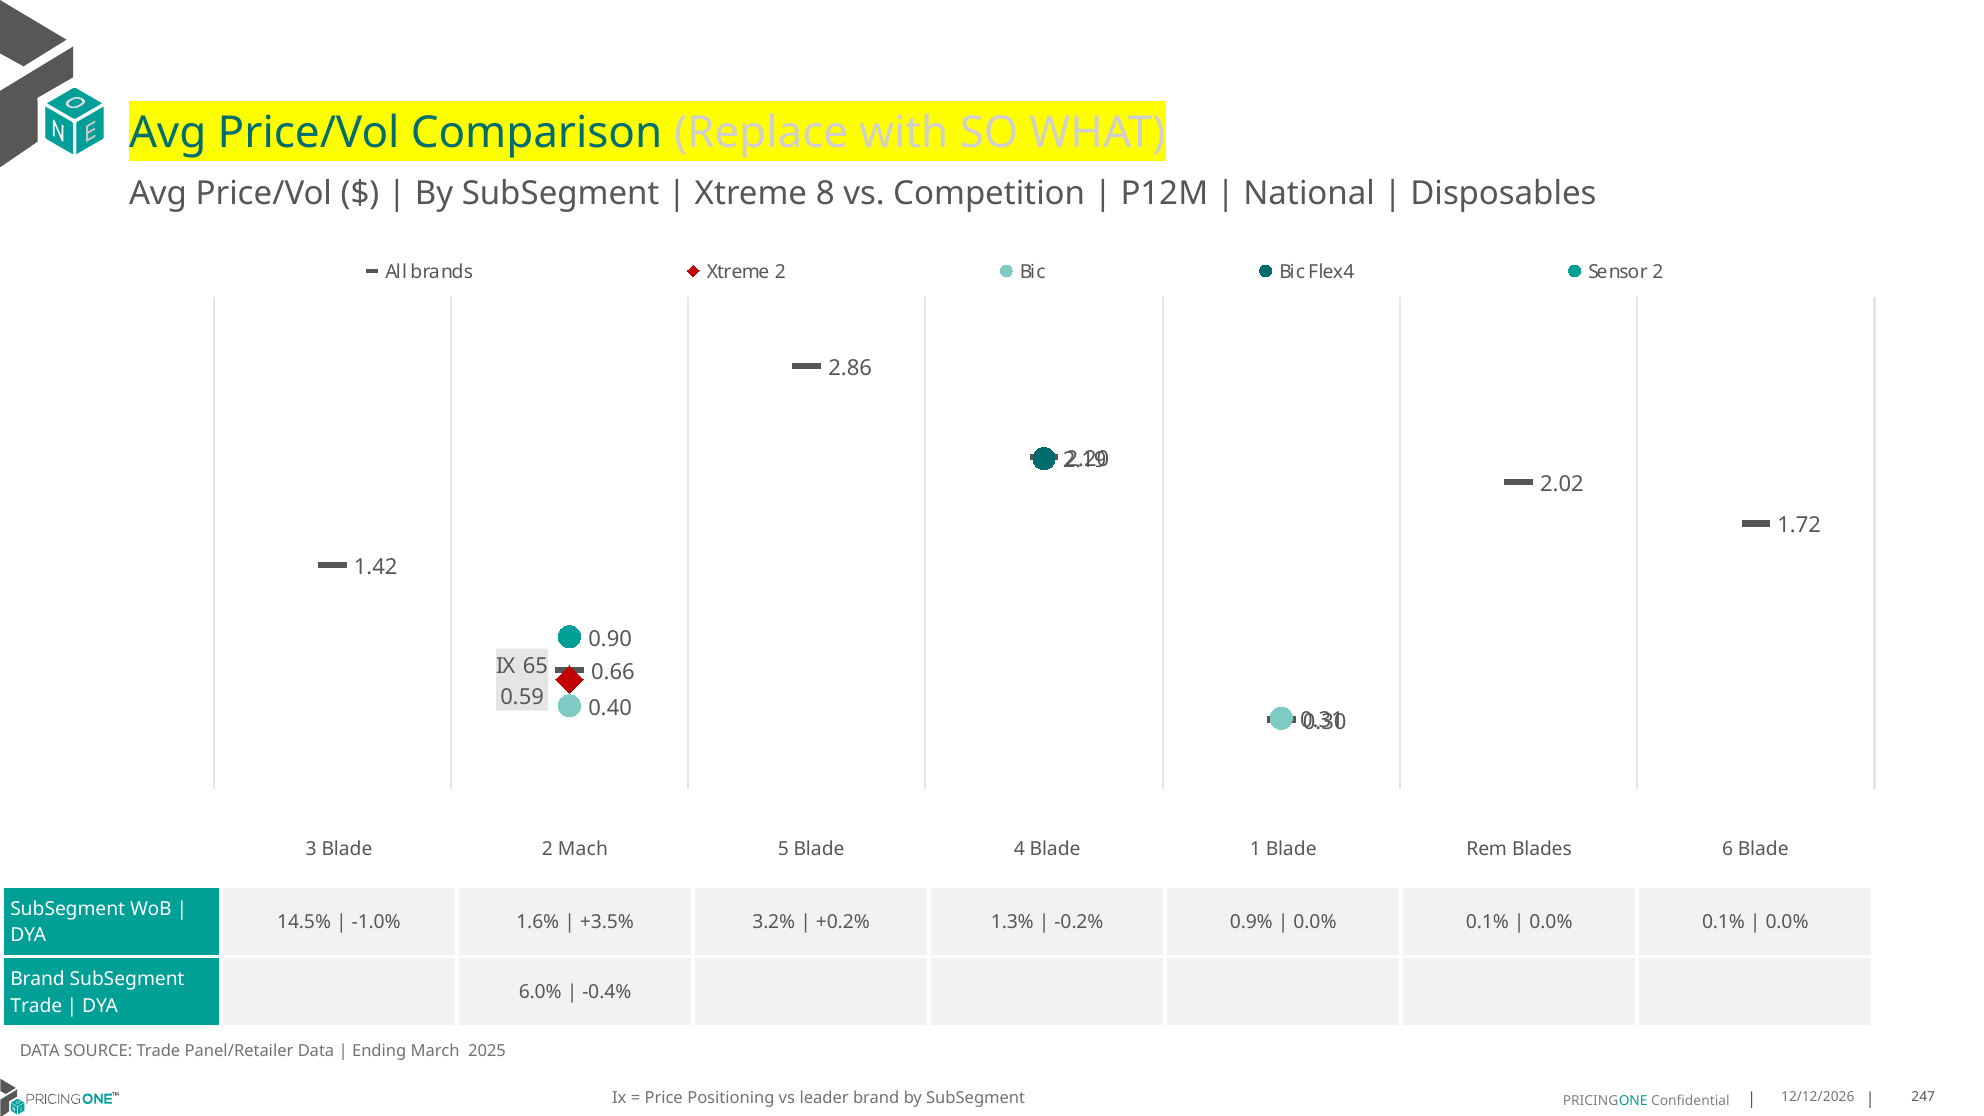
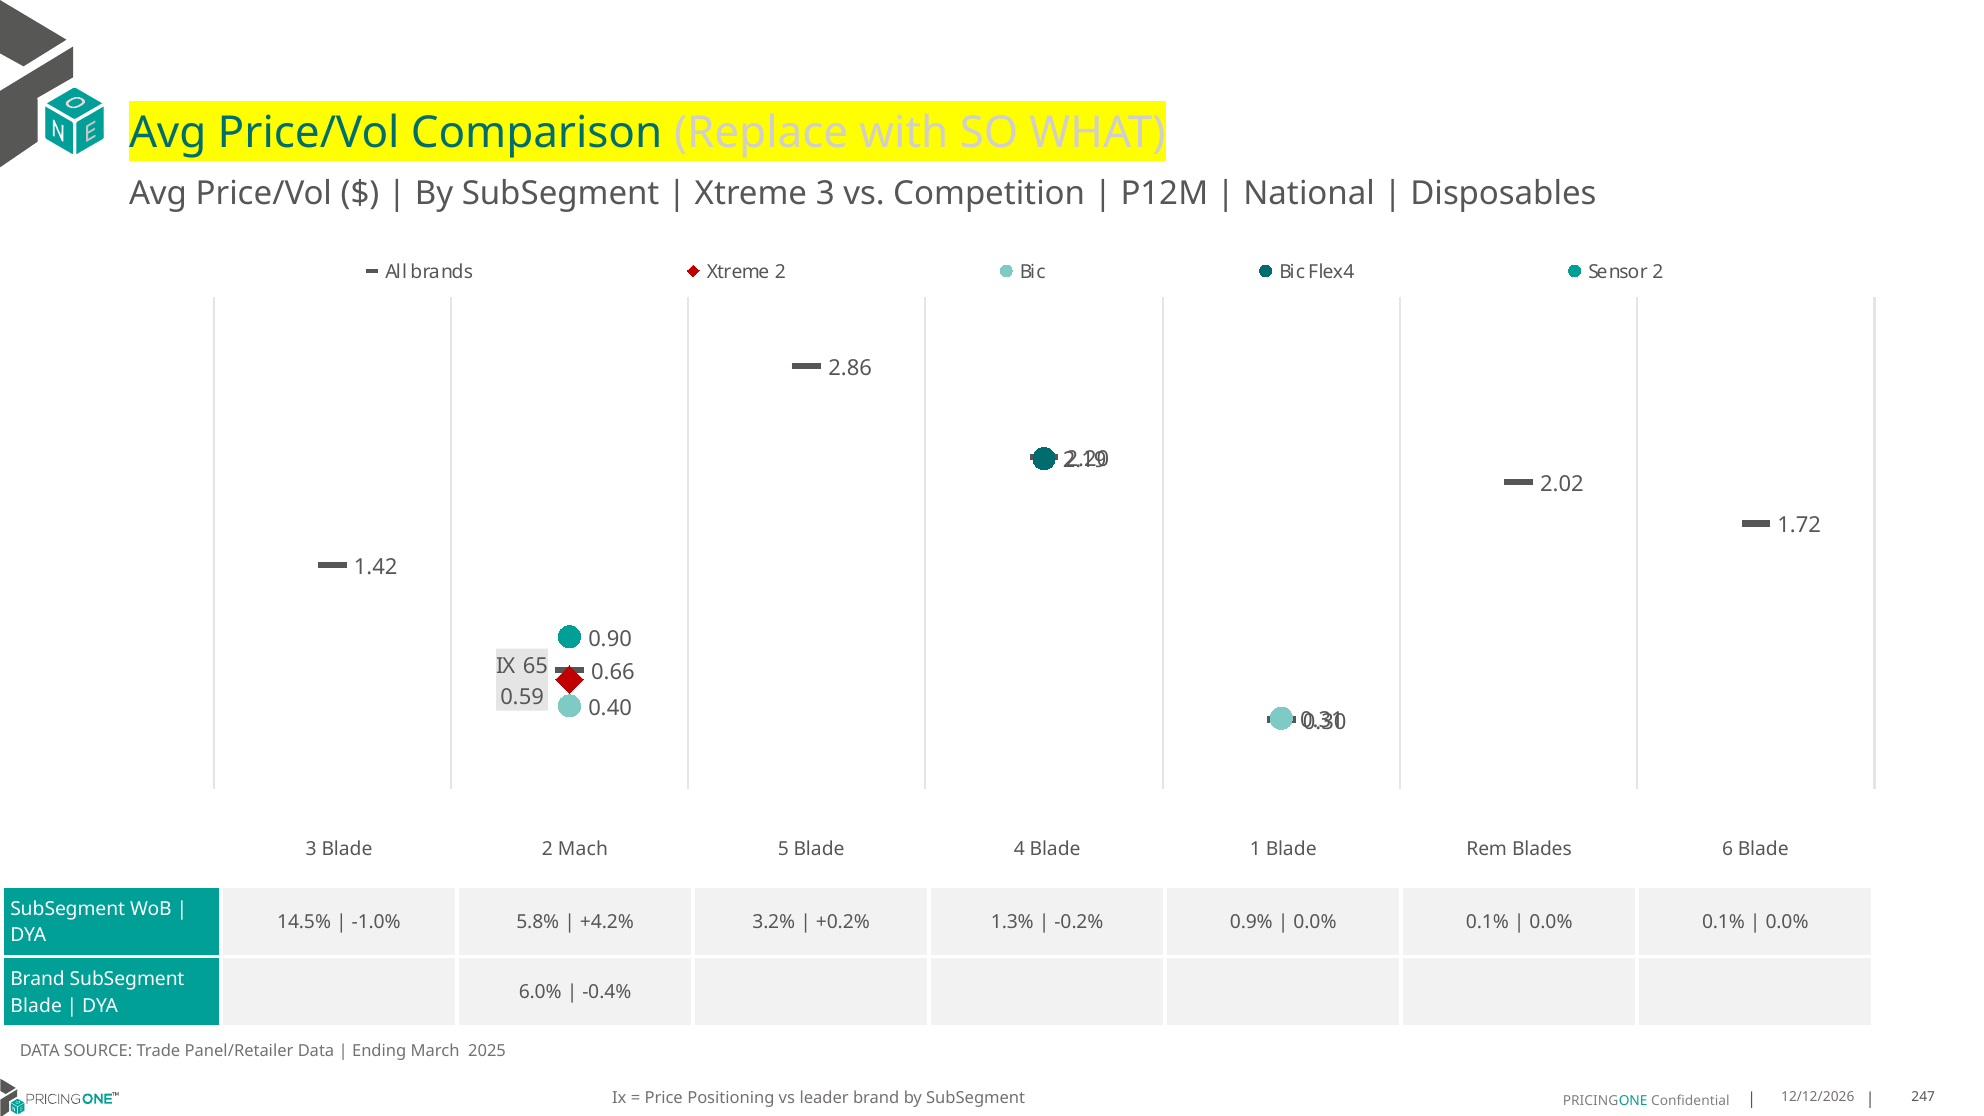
Xtreme 8: 8 -> 3 (825, 193)
1.6%: 1.6% -> 5.8% (538, 922)
+3.5%: +3.5% -> +4.2% (607, 922)
Trade: Trade -> Blade (36, 1006)
